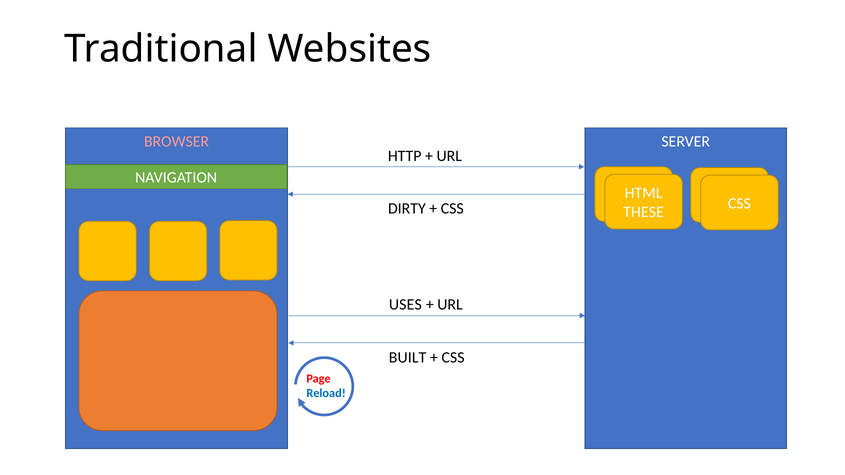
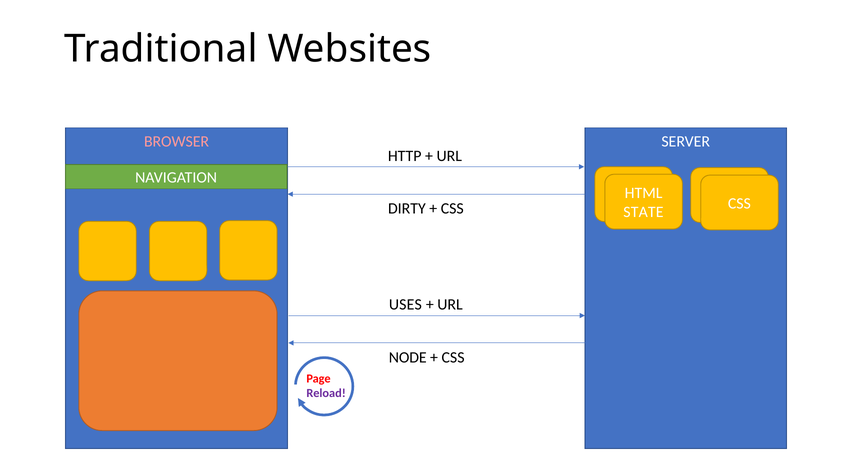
THESE: THESE -> STATE (643, 212)
BUILT: BUILT -> NODE (408, 358)
Reload colour: blue -> purple (326, 394)
